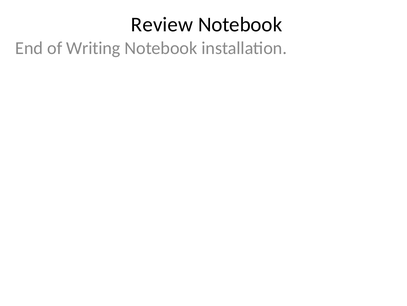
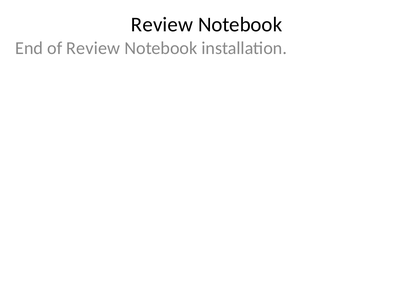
of Writing: Writing -> Review (93, 48)
